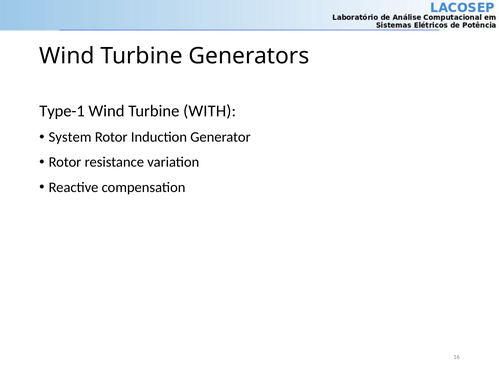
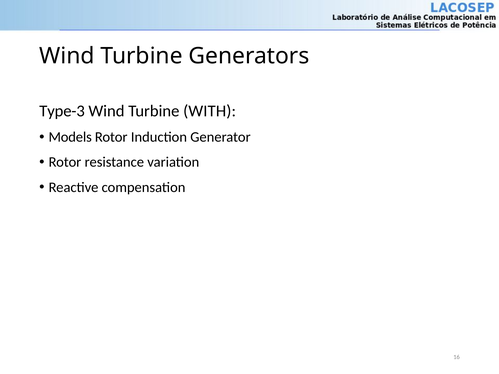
Type-1: Type-1 -> Type-3 (62, 111)
System: System -> Models (70, 137)
